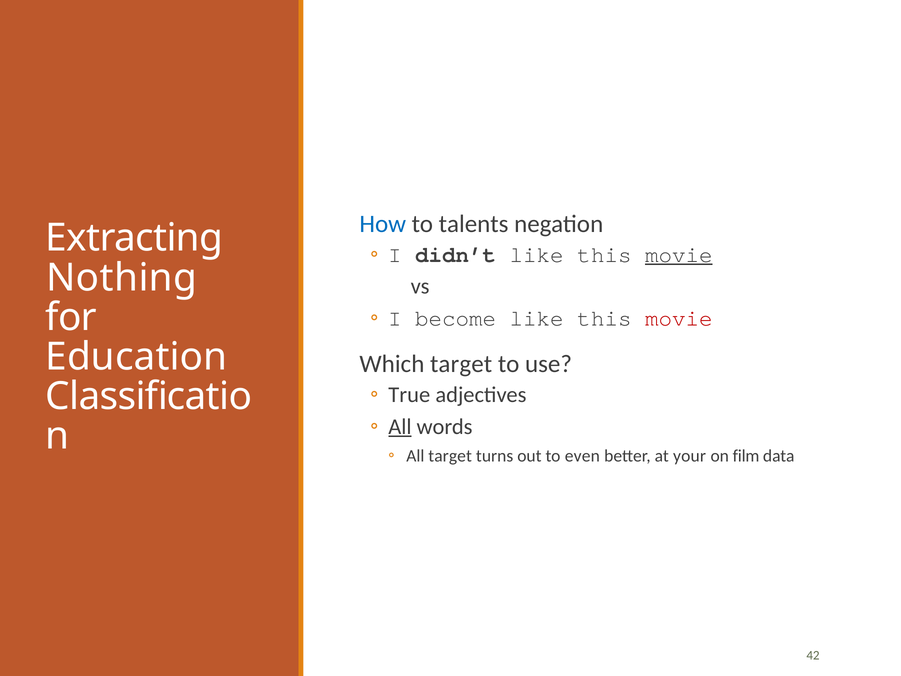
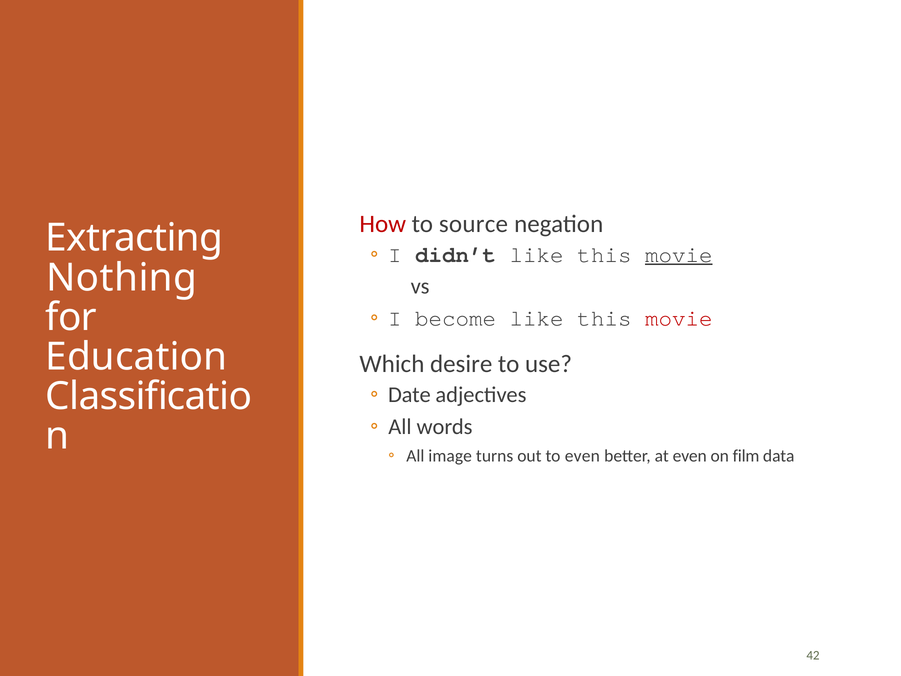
How colour: blue -> red (383, 224)
talents: talents -> source (473, 224)
Which target: target -> desire (461, 364)
True: True -> Date (409, 395)
All underline: present -> none (400, 427)
All target: target -> image (450, 456)
at your: your -> even (690, 456)
